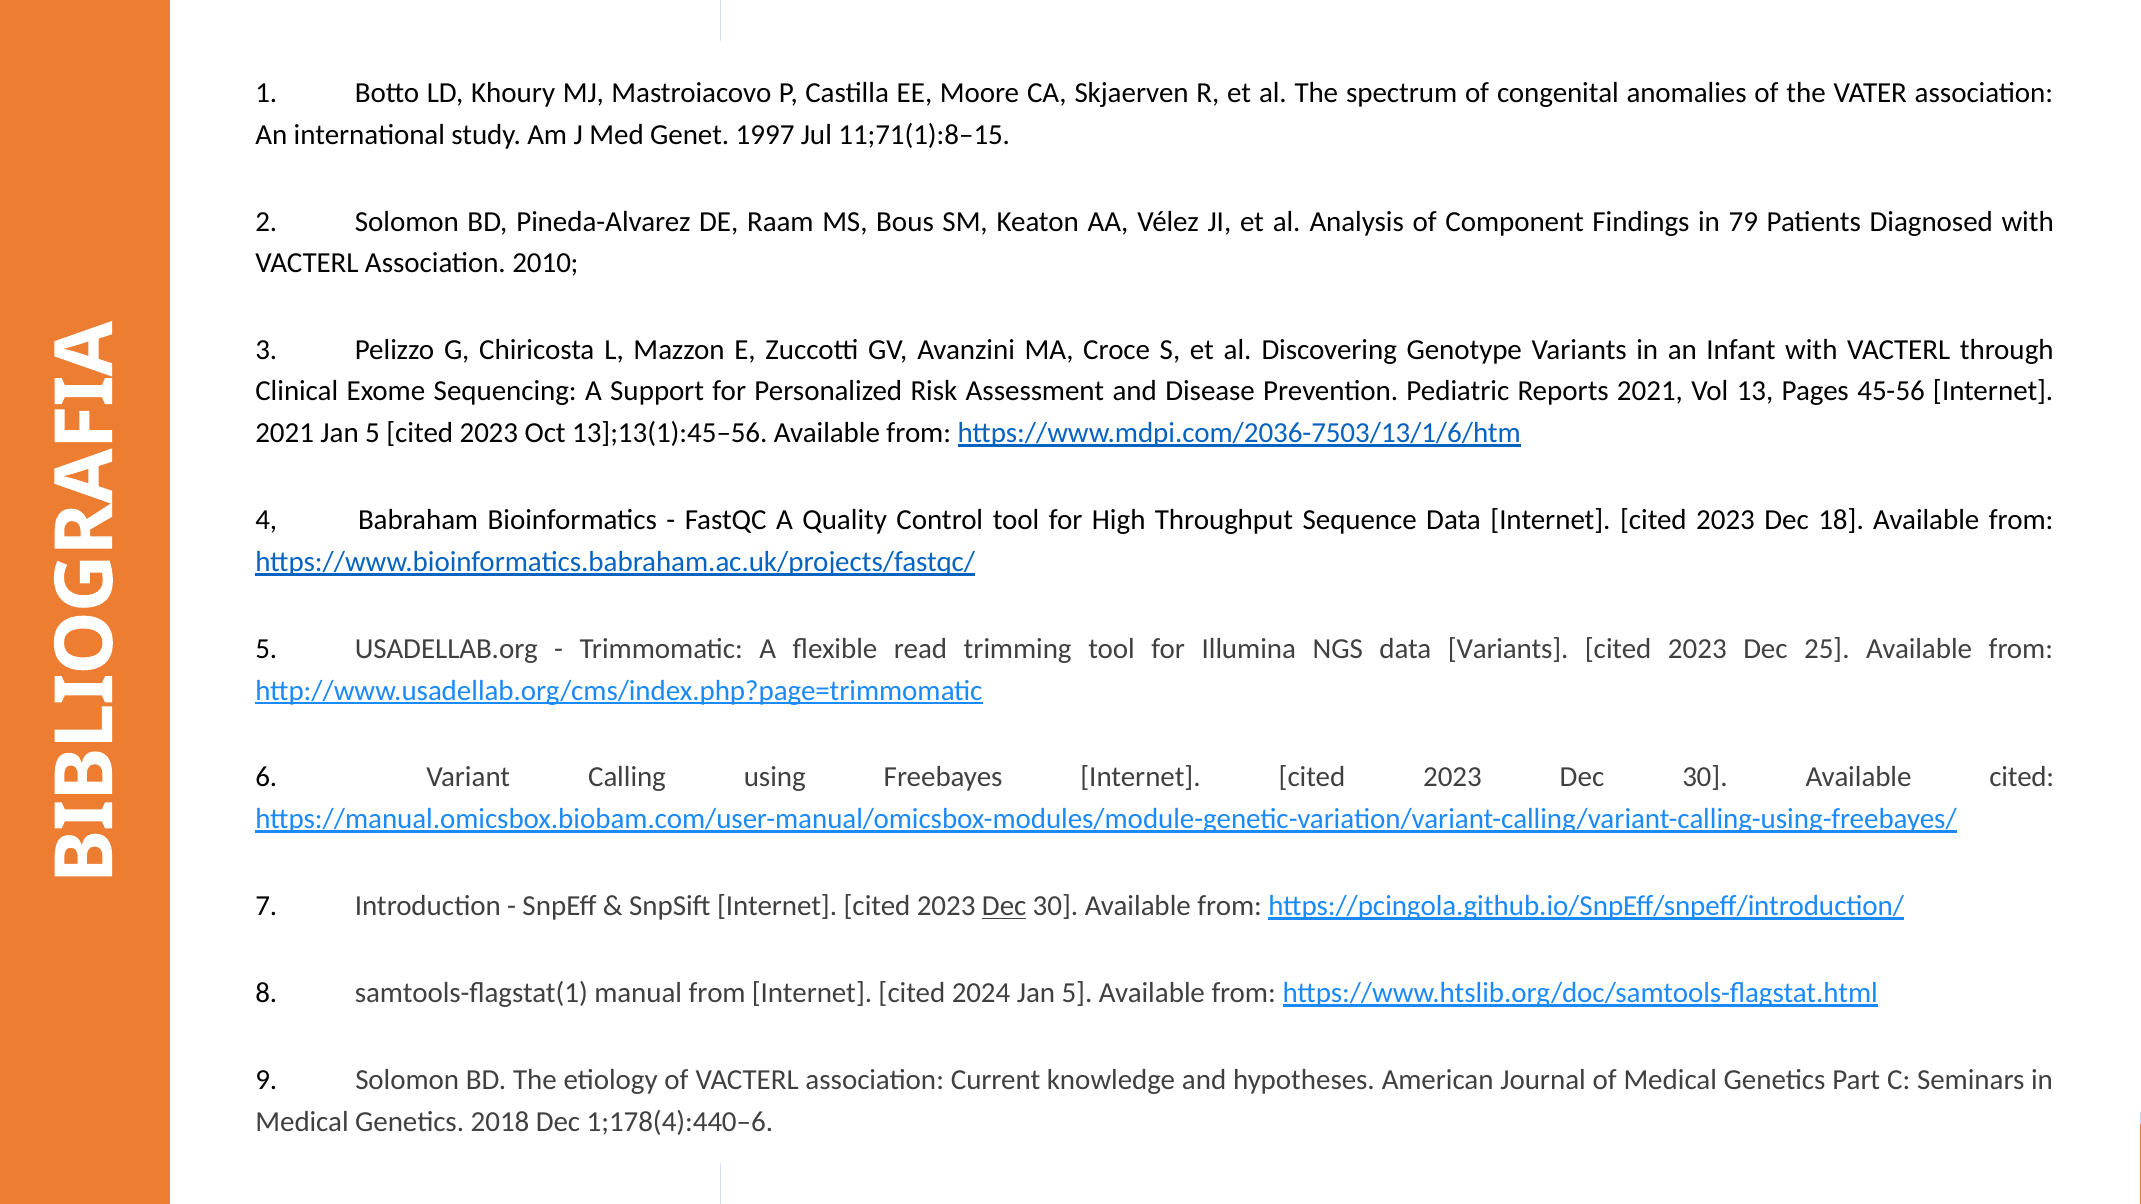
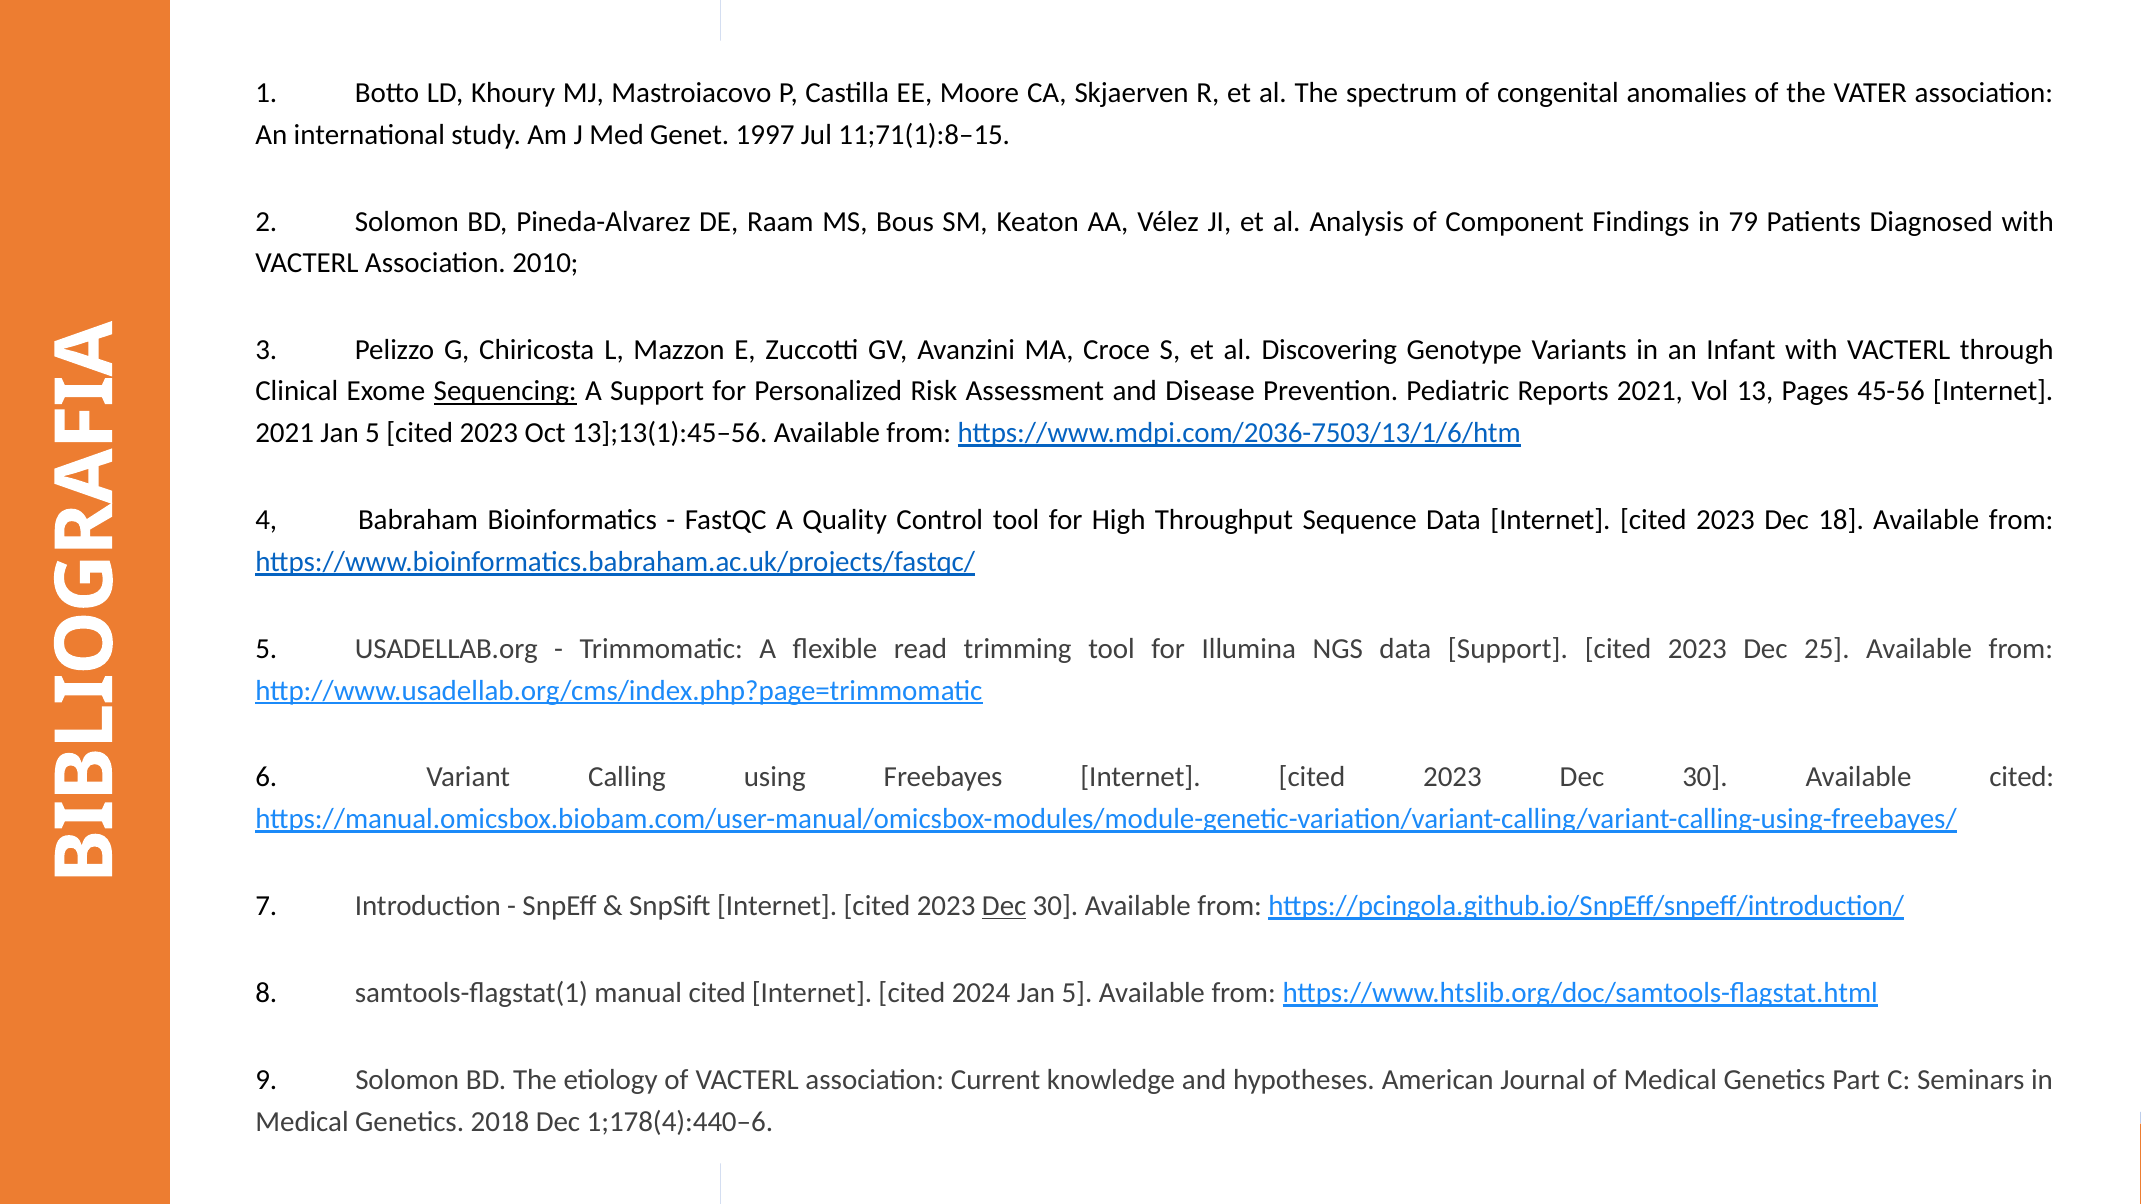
Sequencing underline: none -> present (505, 391)
data Variants: Variants -> Support (1508, 649)
manual from: from -> cited (717, 993)
